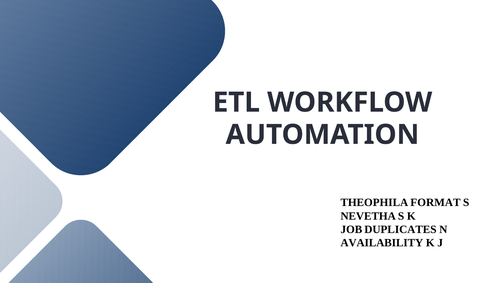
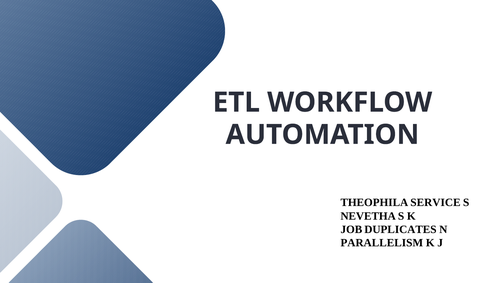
FORMAT: FORMAT -> SERVICE (435, 203)
AVAILABILITY: AVAILABILITY -> PARALLELISM (382, 243)
